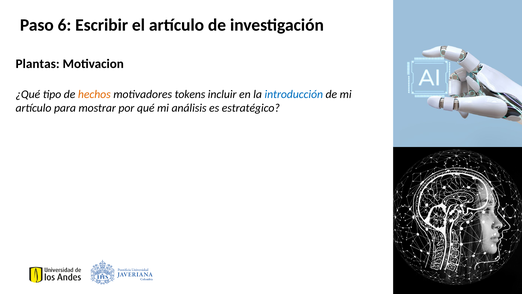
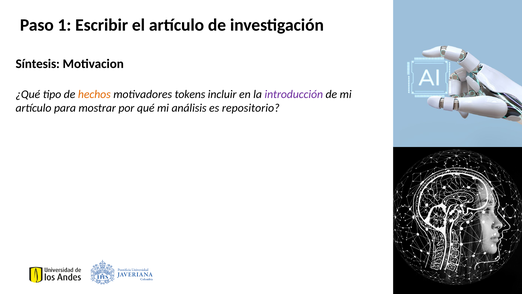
6: 6 -> 1 (64, 25)
Plantas: Plantas -> Síntesis (38, 64)
introducción colour: blue -> purple (294, 94)
estratégico: estratégico -> repositorio (251, 108)
